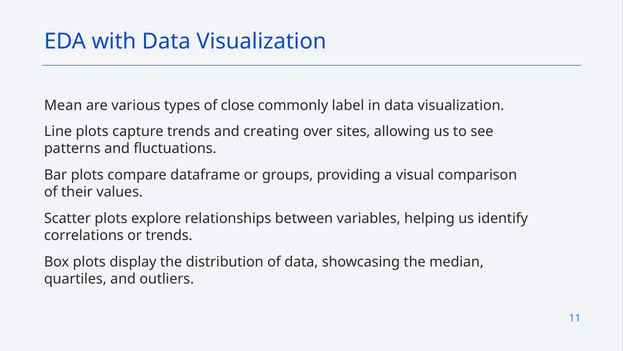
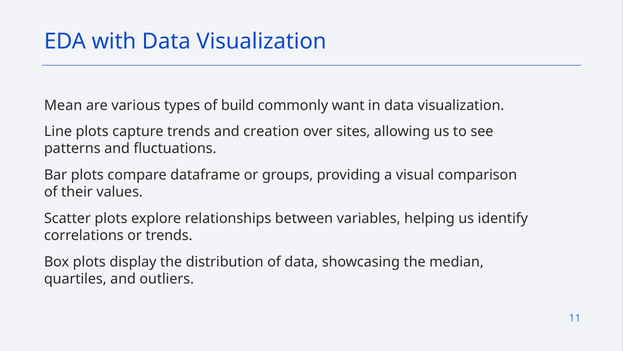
close: close -> build (238, 105)
label: label -> want (348, 105)
creating: creating -> creation (271, 131)
